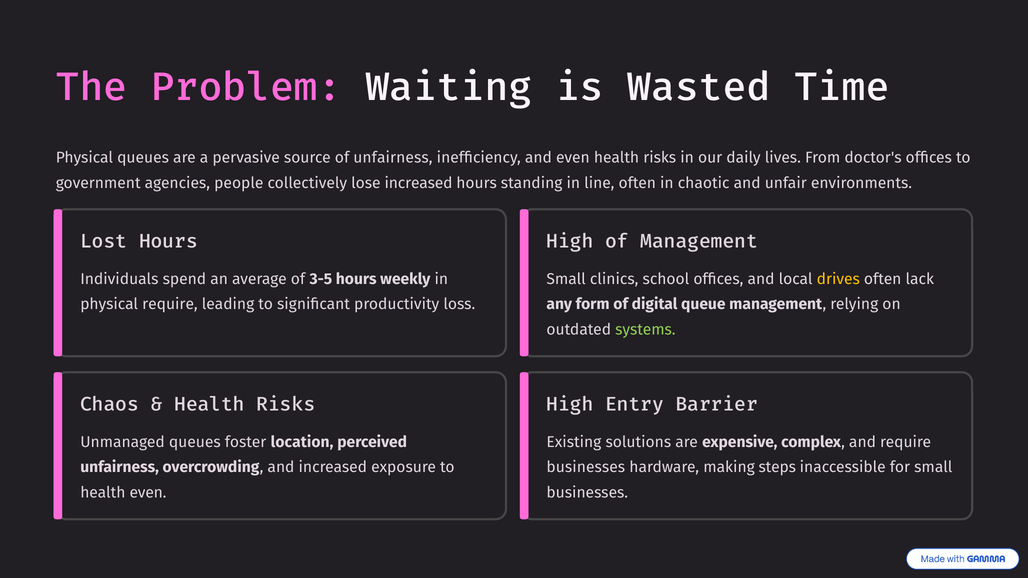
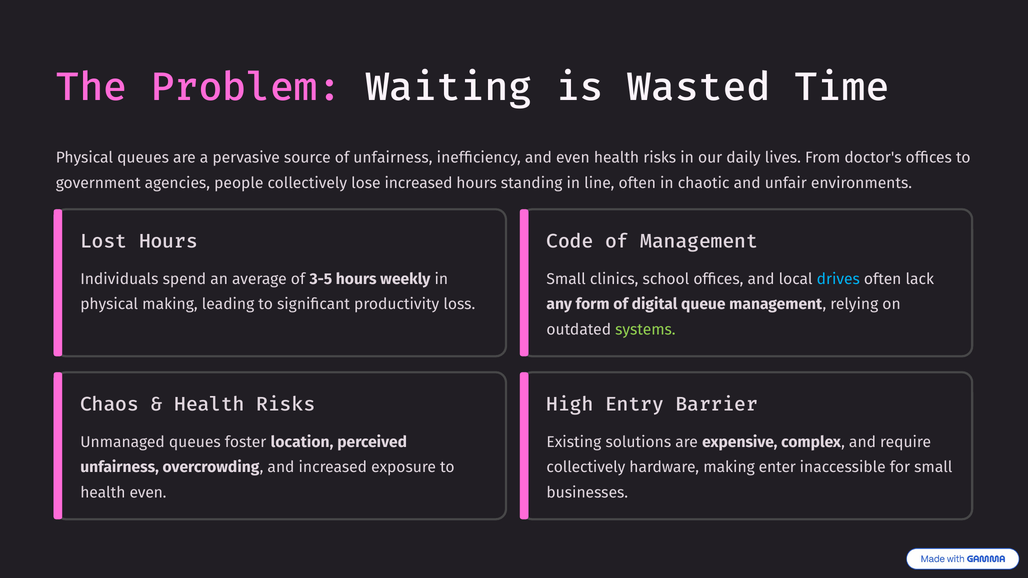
High: High -> Code (570, 242)
drives colour: yellow -> light blue (838, 279)
physical require: require -> making (170, 304)
businesses: businesses -> collectively (586, 467)
steps: steps -> enter (777, 467)
